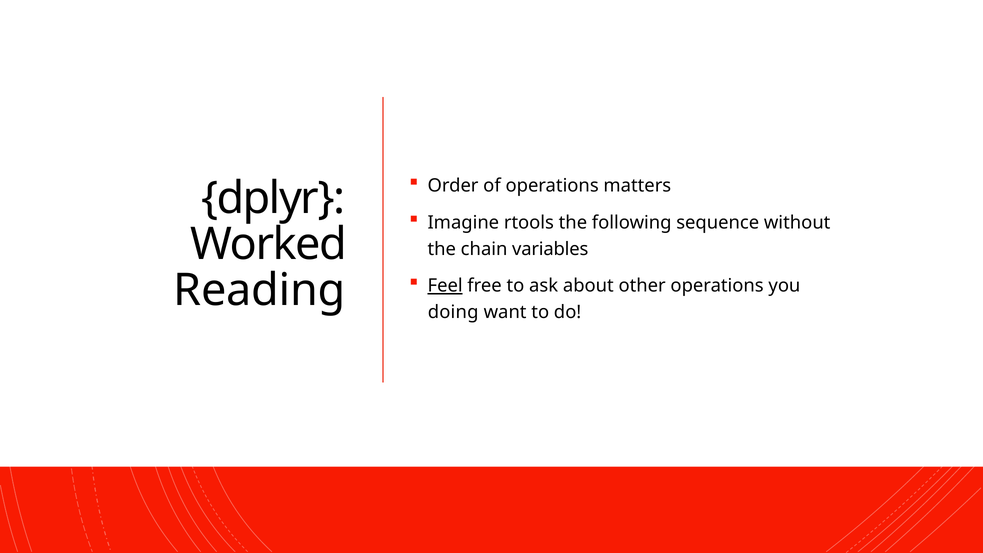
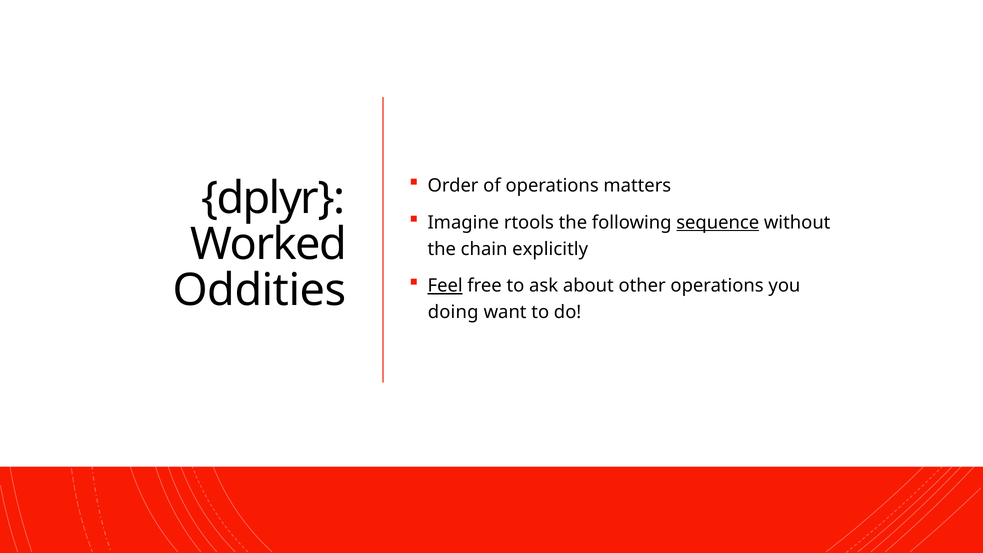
sequence underline: none -> present (718, 223)
variables: variables -> explicitly (550, 249)
Reading: Reading -> Oddities (260, 290)
